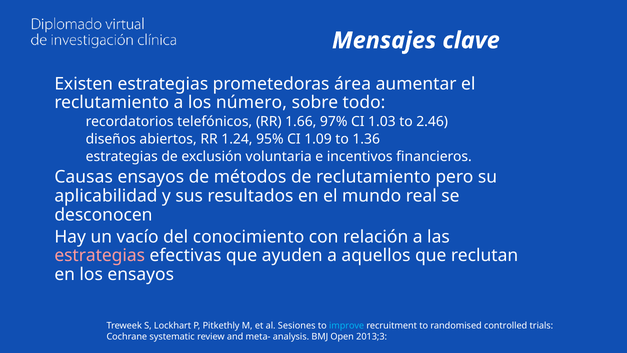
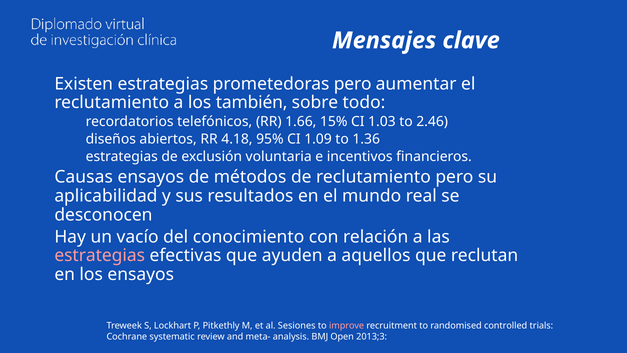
prometedoras área: área -> pero (353, 84)
número: número -> también (252, 103)
97%: 97% -> 15% (334, 122)
1.24: 1.24 -> 4.18 (237, 139)
improve colour: light blue -> pink (347, 325)
